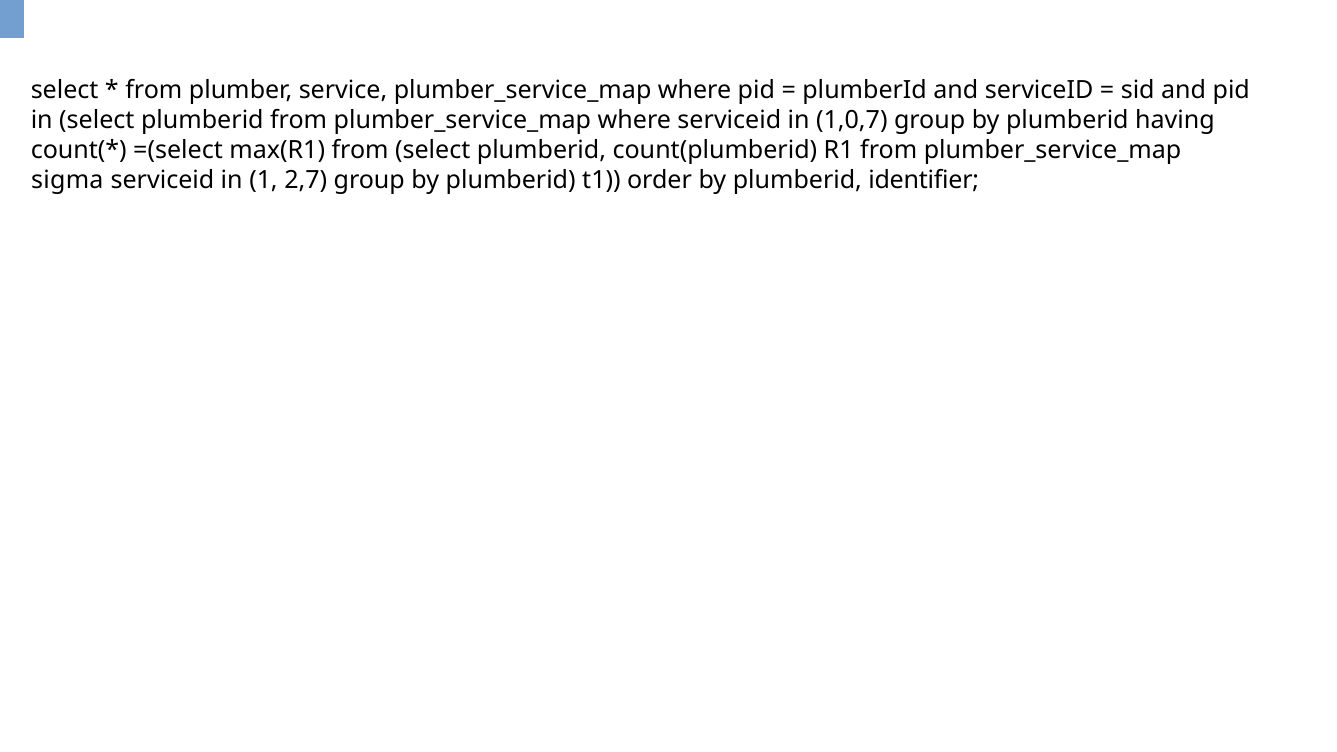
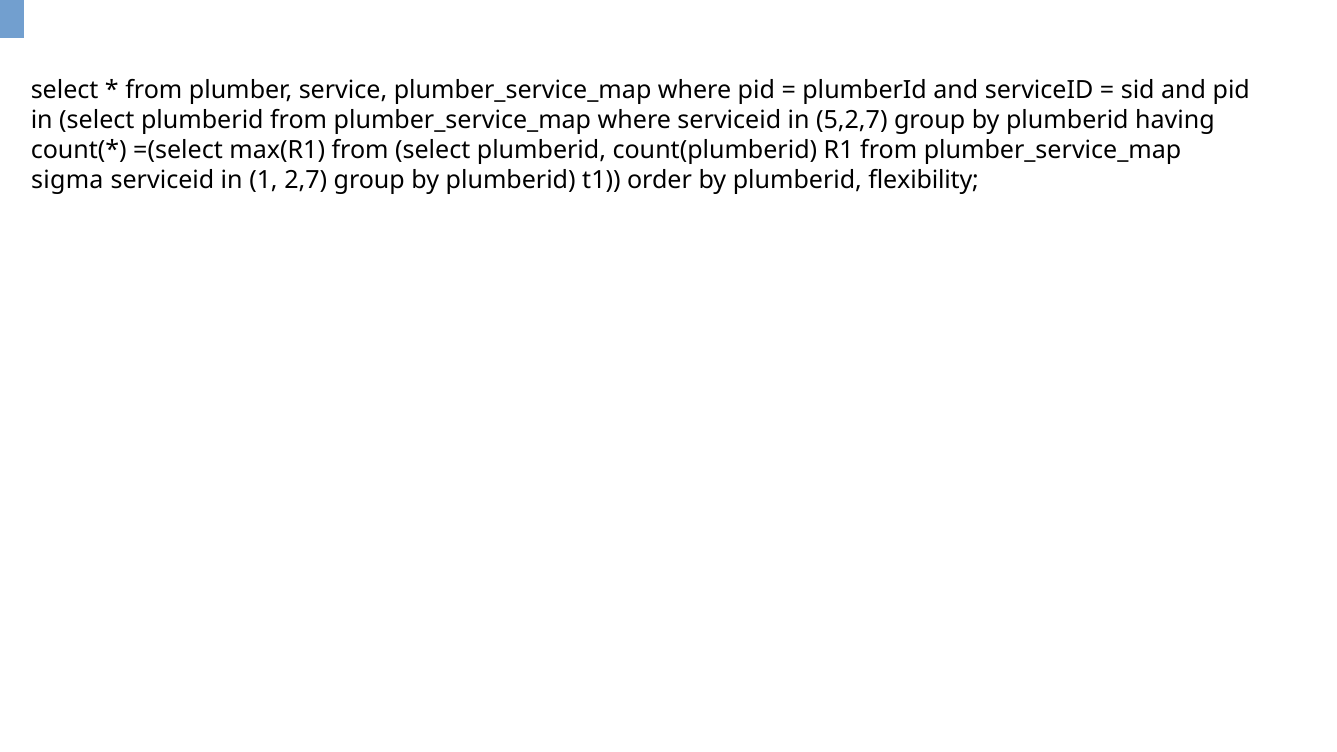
1,0,7: 1,0,7 -> 5,2,7 (852, 120)
identifier: identifier -> flexibility (924, 180)
